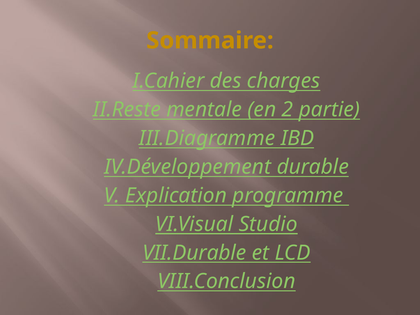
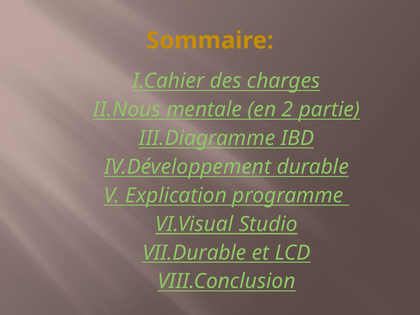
II.Reste: II.Reste -> II.Nous (127, 110)
